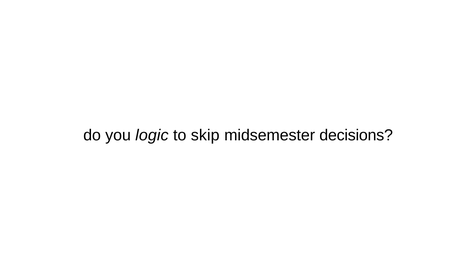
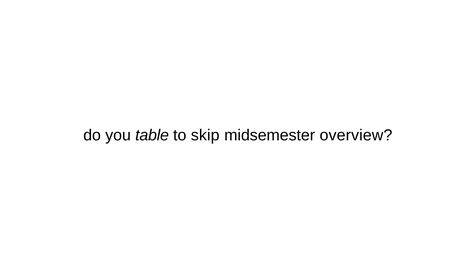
logic: logic -> table (152, 135)
decisions: decisions -> overview (356, 135)
